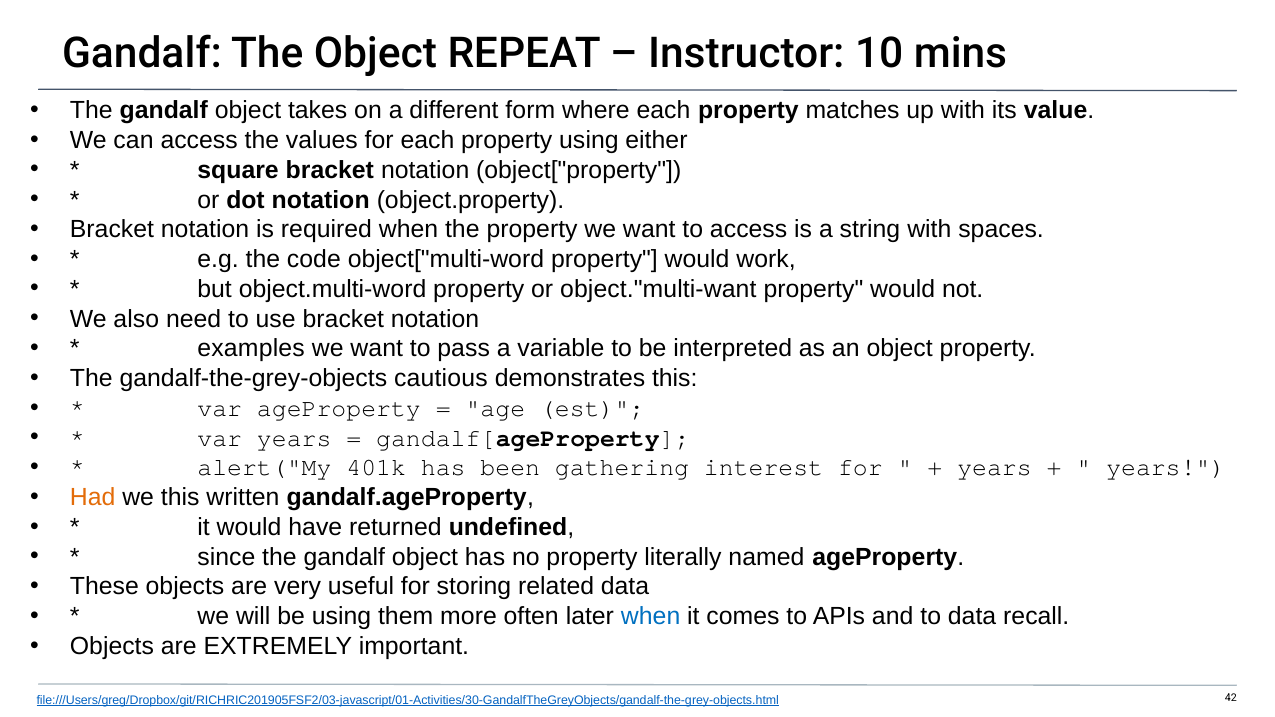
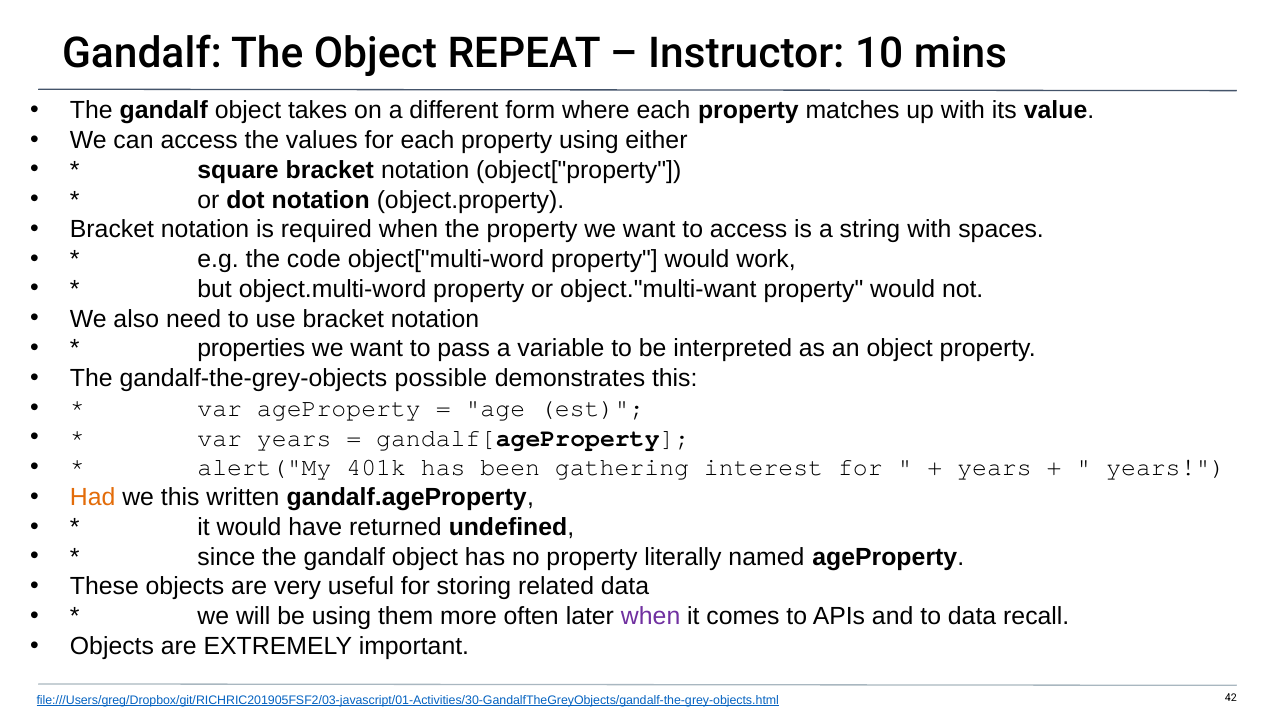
examples: examples -> properties (251, 349)
cautious: cautious -> possible (441, 378)
when colour: blue -> purple (651, 617)
